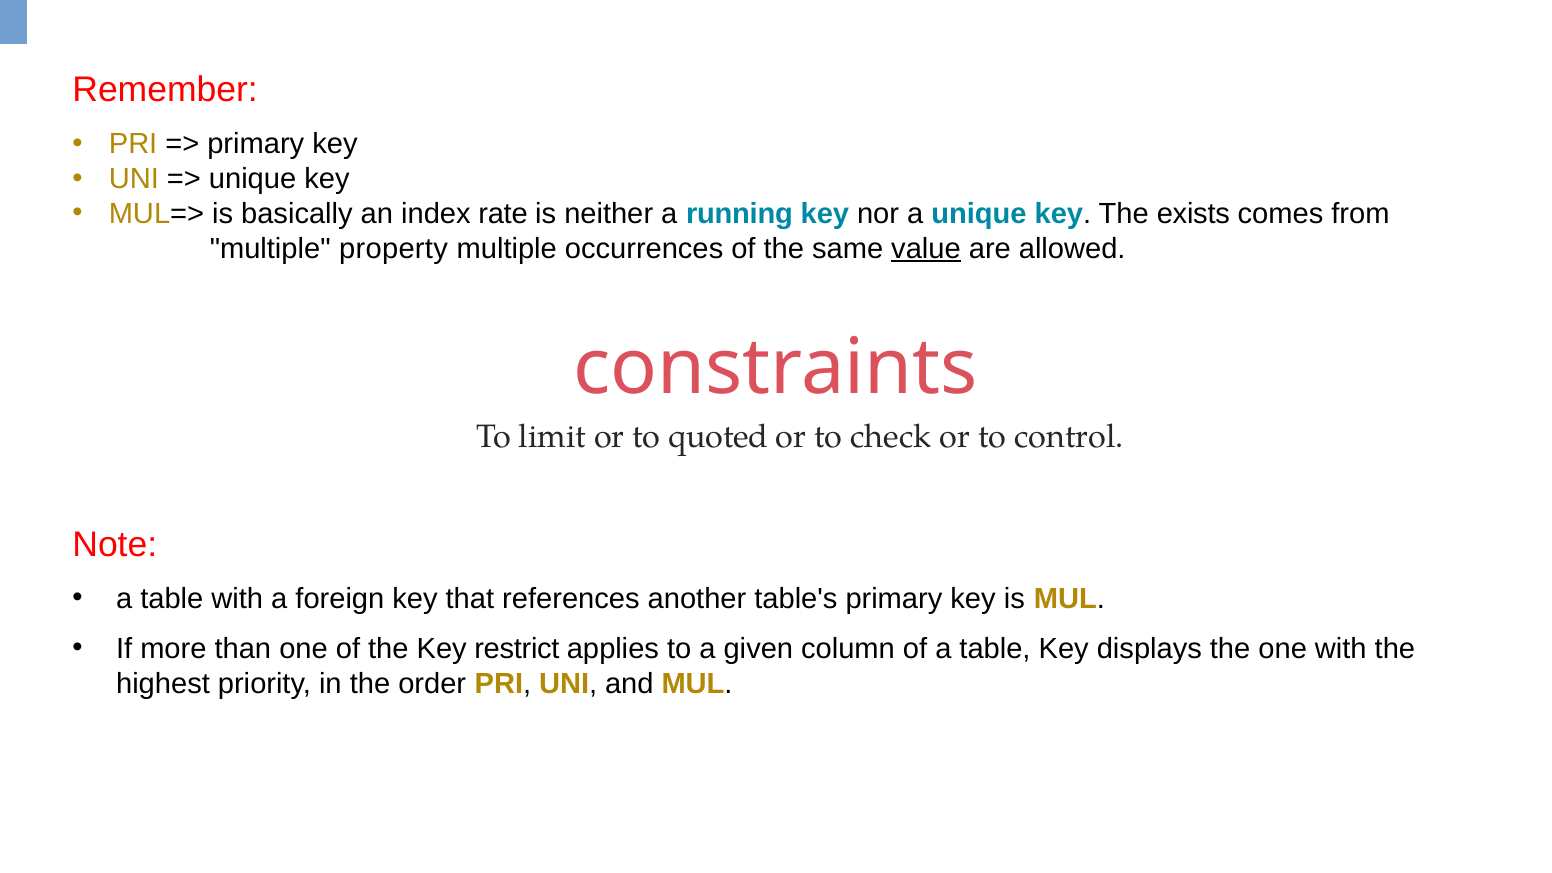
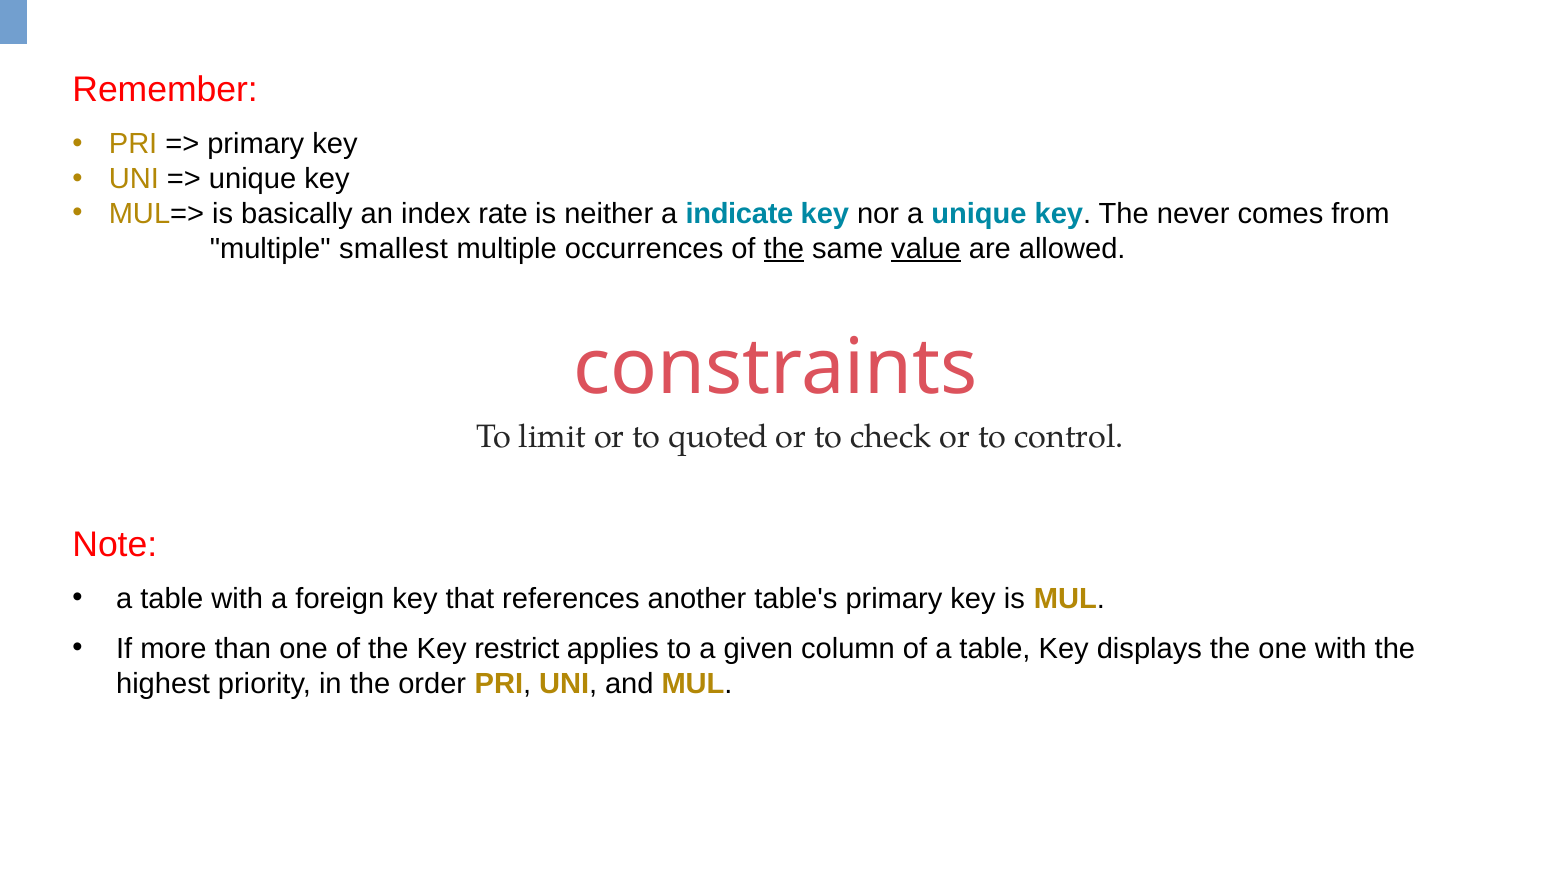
running: running -> indicate (739, 214)
exists: exists -> never (1193, 214)
property: property -> smallest (394, 249)
the underline: none -> present (784, 249)
